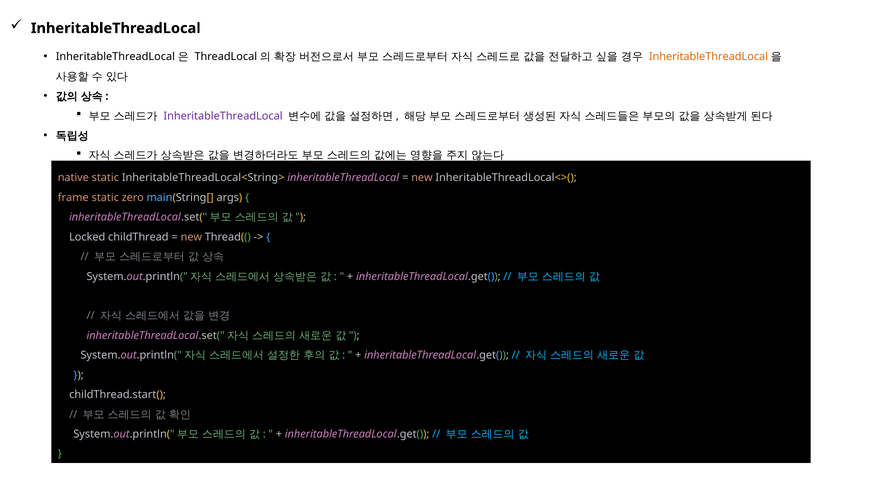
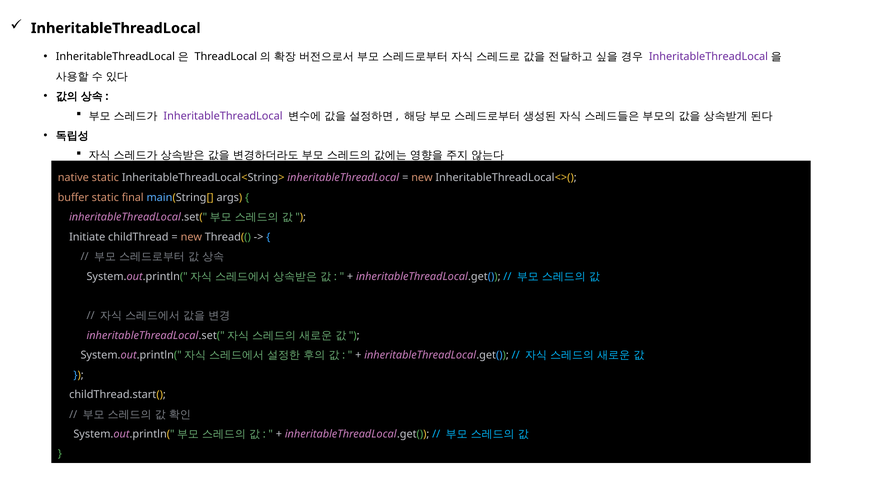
InheritableThreadLocal colour: orange -> purple (708, 57)
frame: frame -> buffer (73, 197)
zero: zero -> final (133, 197)
Locked: Locked -> Initiate (87, 237)
